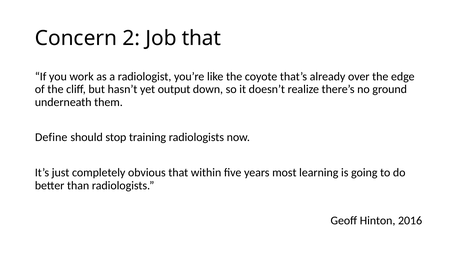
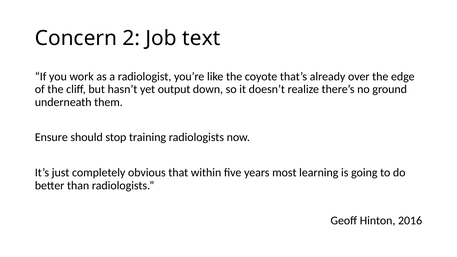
Job that: that -> text (201, 38)
Define: Define -> Ensure (51, 137)
